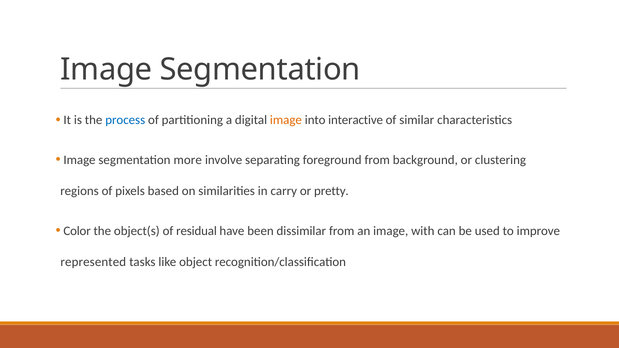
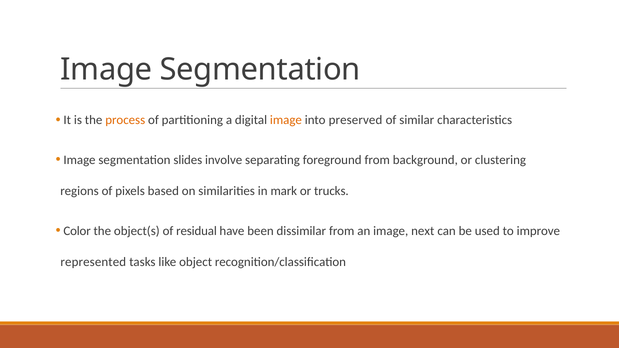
process colour: blue -> orange (125, 120)
interactive: interactive -> preserved (355, 120)
more: more -> slides (188, 160)
carry: carry -> mark (284, 191)
pretty: pretty -> trucks (331, 191)
with: with -> next (423, 231)
